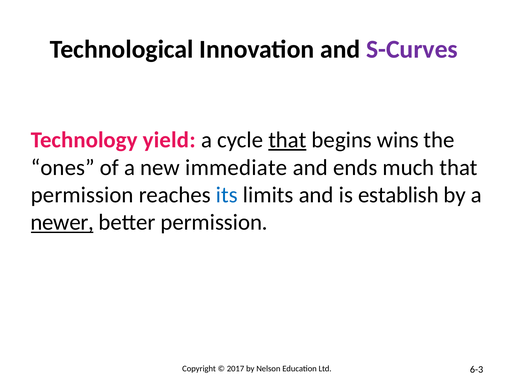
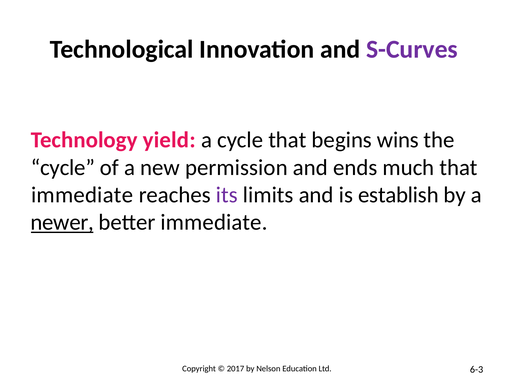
that underline: present -> none (287, 140)
ones: ones -> cycle (63, 167)
immediate: immediate -> permission (236, 167)
permission: permission -> immediate (82, 195)
its colour: blue -> purple (227, 195)
better permission: permission -> immediate (214, 222)
